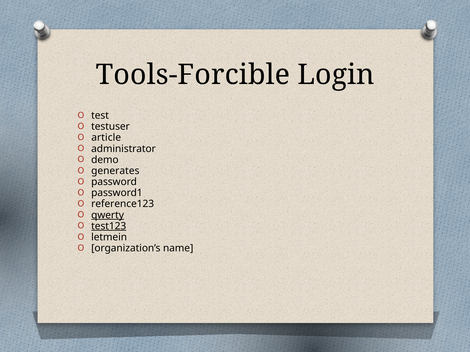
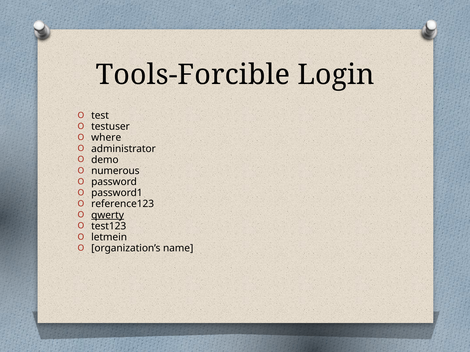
article: article -> where (106, 138)
generates: generates -> numerous (115, 171)
test123 underline: present -> none (109, 226)
